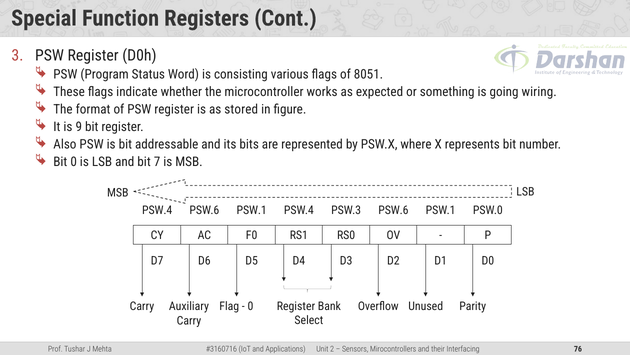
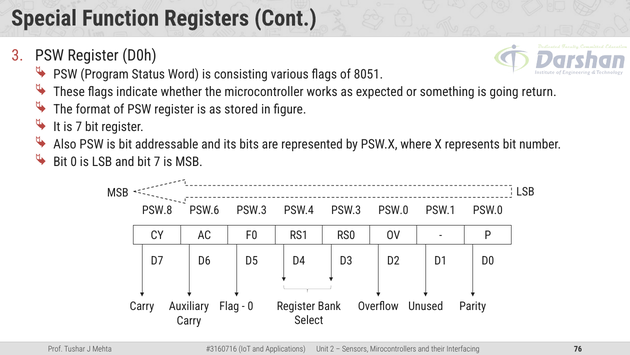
wiring: wiring -> return (539, 92)
is 9: 9 -> 7 (79, 127)
PSW.4: PSW.4 -> PSW.8 (157, 210)
PSW.1: PSW.1 -> PSW.3 (252, 210)
PSW.3 PSW.6: PSW.6 -> PSW.0 (393, 210)
